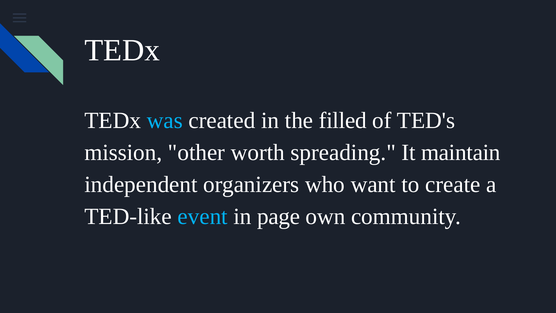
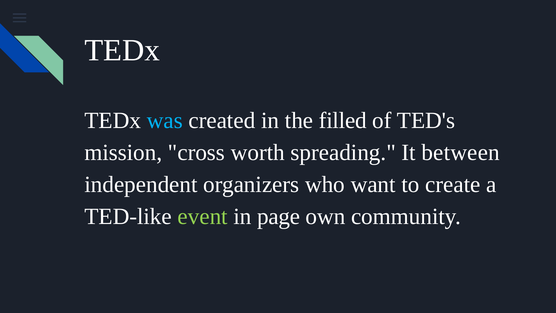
other: other -> cross (196, 153)
maintain: maintain -> between (461, 153)
event colour: light blue -> light green (203, 216)
